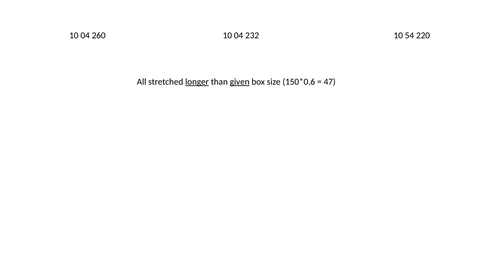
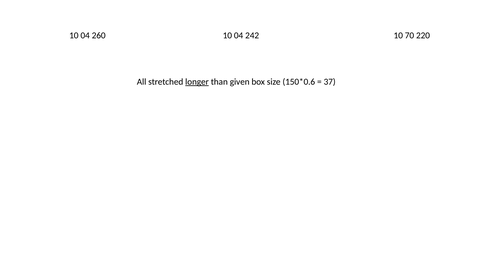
232: 232 -> 242 (252, 35)
54: 54 -> 70 (409, 35)
given underline: present -> none (240, 82)
47: 47 -> 37 (330, 82)
